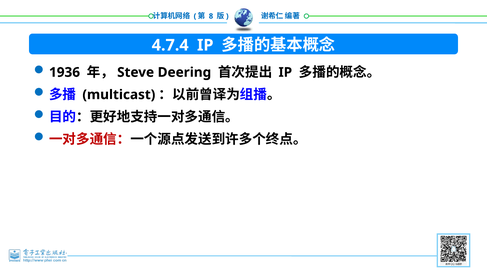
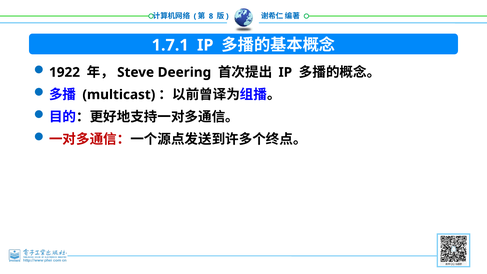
4.7.4: 4.7.4 -> 1.7.1 (170, 45)
1936: 1936 -> 1922 (65, 72)
